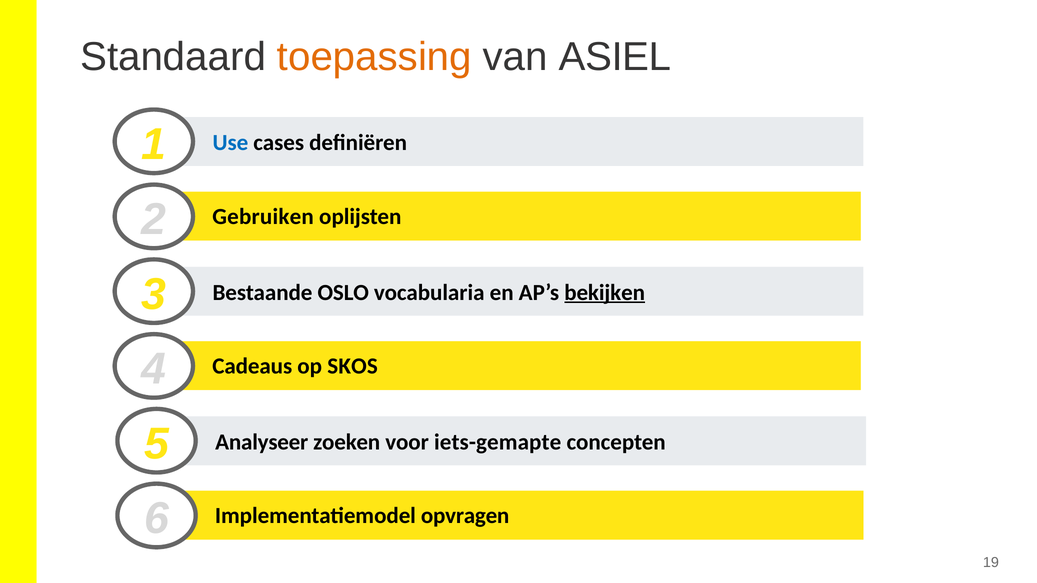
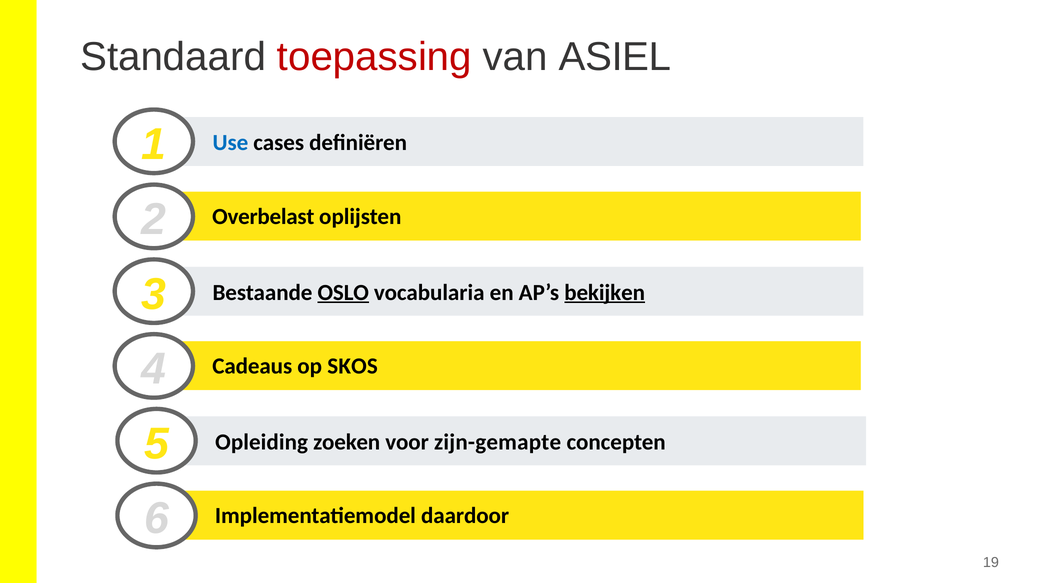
toepassing colour: orange -> red (374, 57)
Gebruiken: Gebruiken -> Overbelast (263, 217)
OSLO underline: none -> present (343, 293)
Analyseer: Analyseer -> Opleiding (262, 442)
iets-gemapte: iets-gemapte -> zijn-gemapte (498, 442)
opvragen: opvragen -> daardoor (465, 516)
